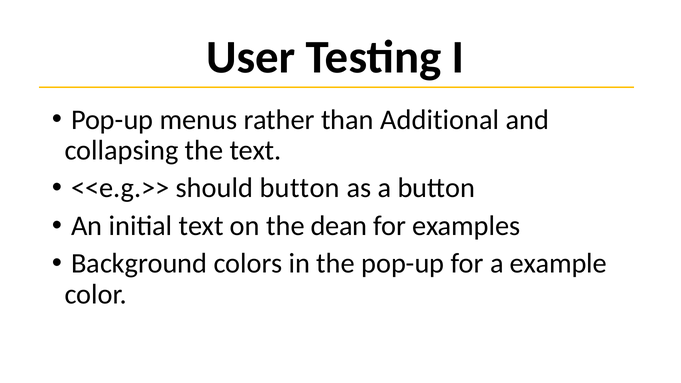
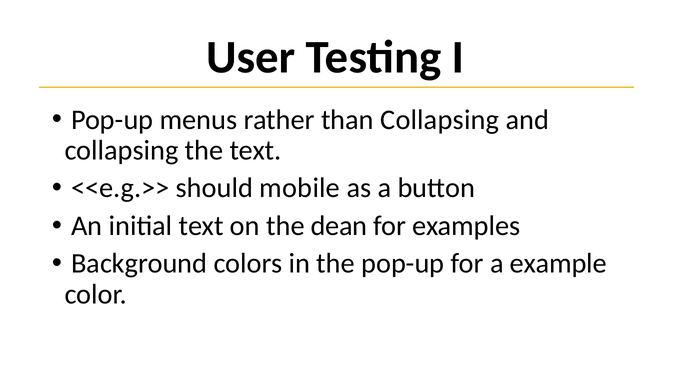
than Additional: Additional -> Collapsing (440, 120)
should button: button -> mobile (300, 188)
